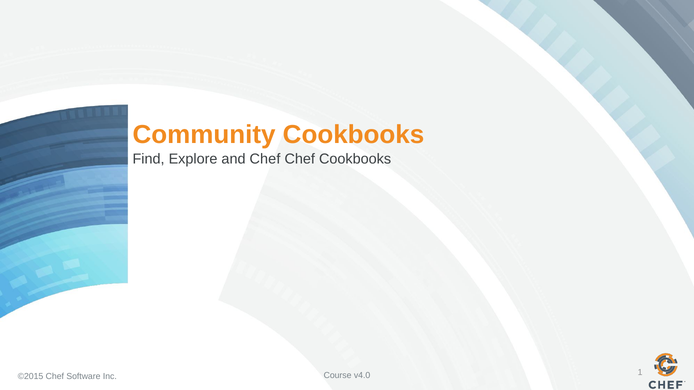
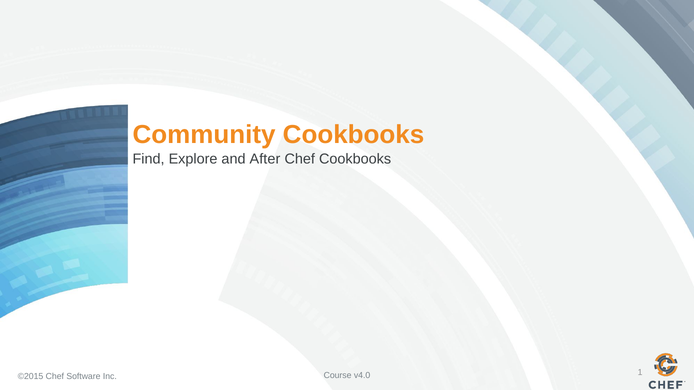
and Chef: Chef -> After (265, 159)
